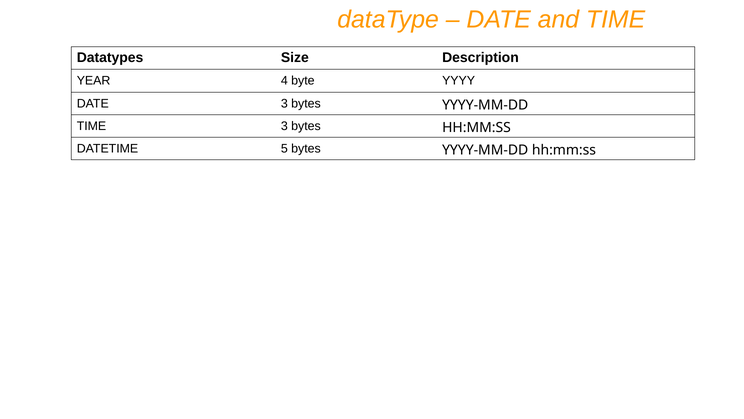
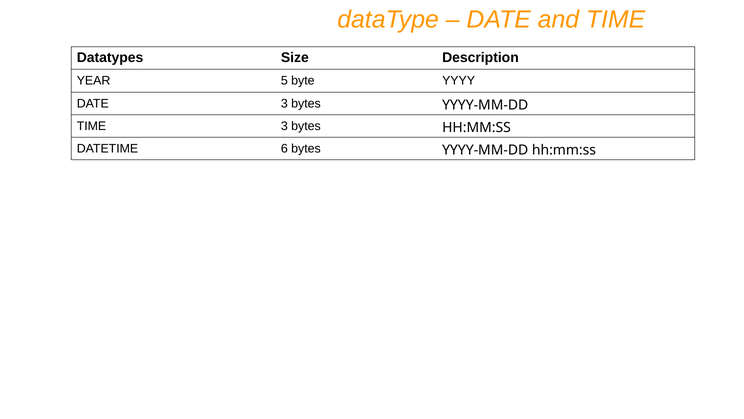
4: 4 -> 5 (284, 81)
5: 5 -> 6 (284, 149)
